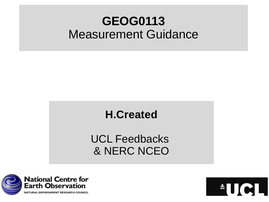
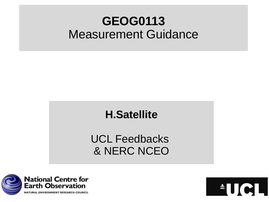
H.Created: H.Created -> H.Satellite (131, 115)
